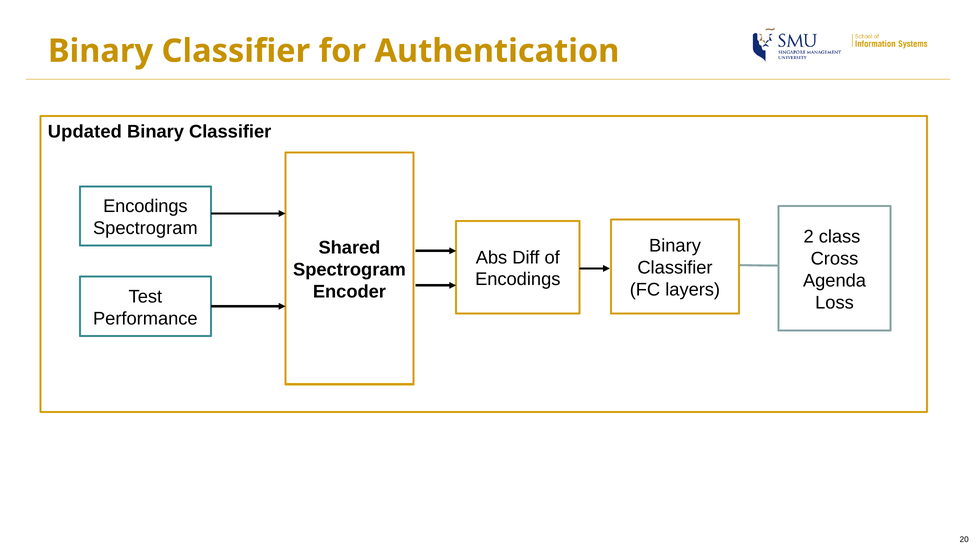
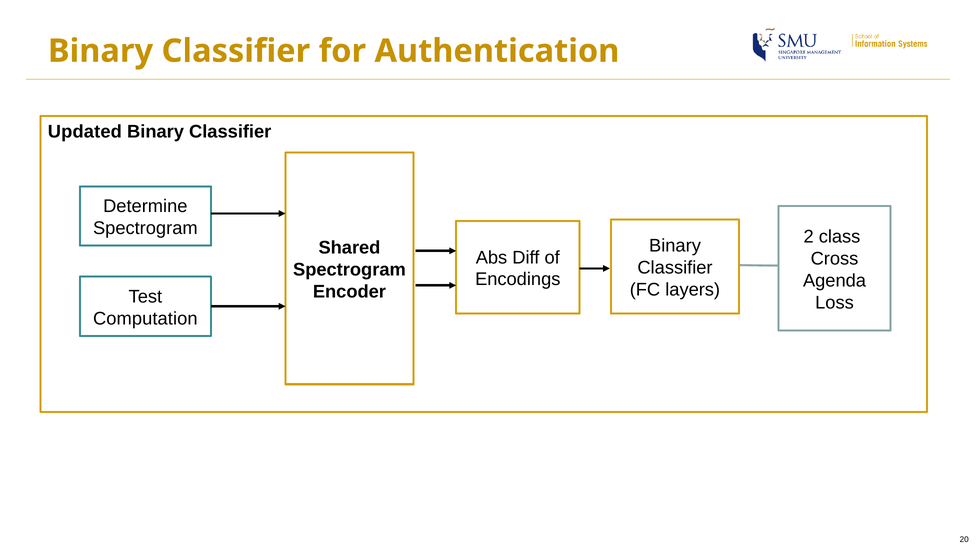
Encodings: Encodings -> Determine (145, 206)
Performance: Performance -> Computation (145, 319)
